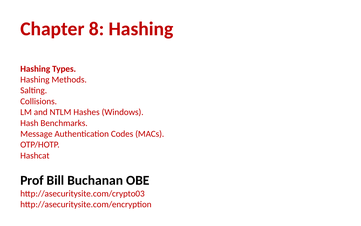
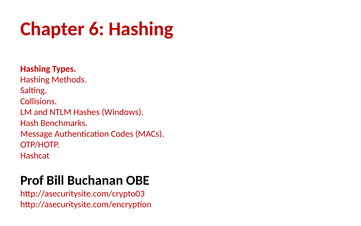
8: 8 -> 6 (97, 29)
